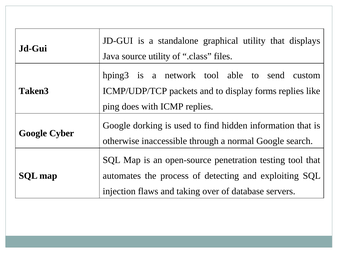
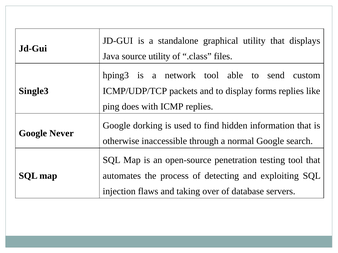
Taken3: Taken3 -> Single3 (34, 91)
Cyber: Cyber -> Never (62, 134)
